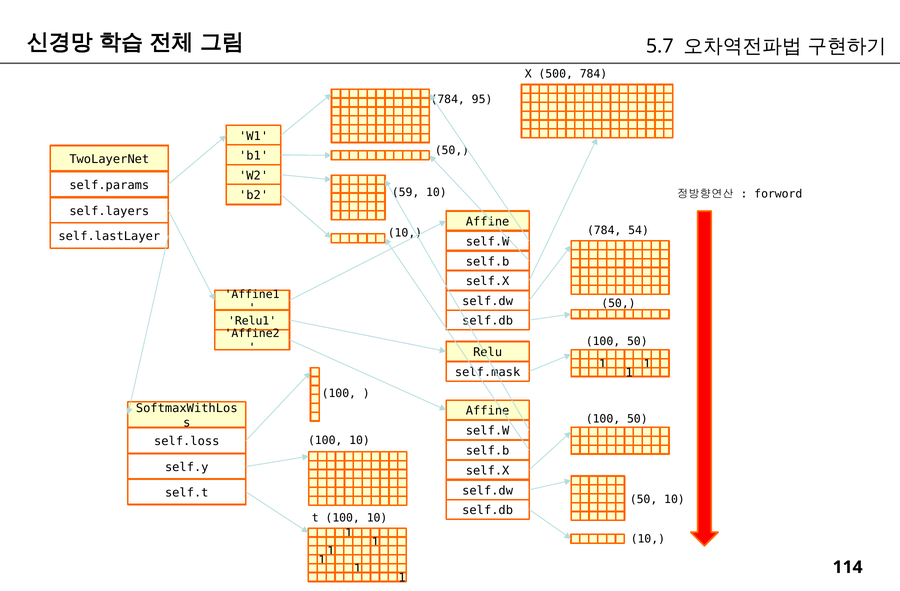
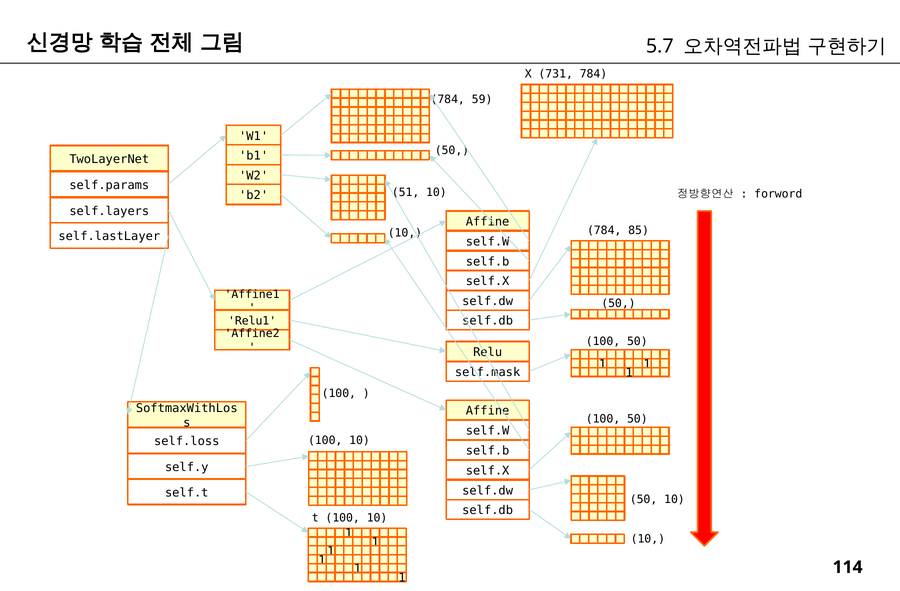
500: 500 -> 731 (556, 74)
95: 95 -> 59 (482, 100)
59: 59 -> 51 (406, 193)
54: 54 -> 85 (639, 231)
